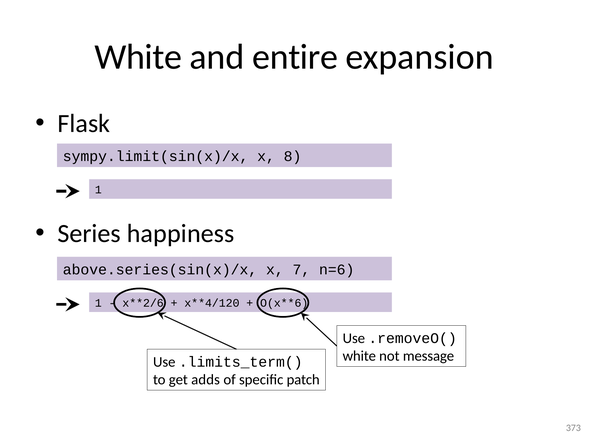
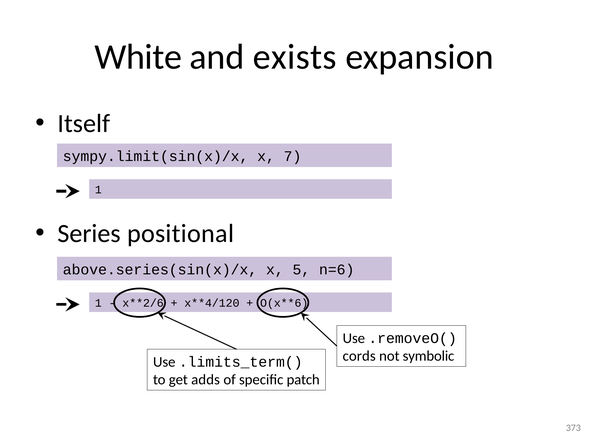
entire: entire -> exists (295, 57)
Flask: Flask -> Itself (84, 124)
8: 8 -> 7 (293, 156)
happiness: happiness -> positional (181, 234)
7: 7 -> 5 (301, 269)
white: white -> cords (359, 356)
message: message -> symbolic (428, 356)
